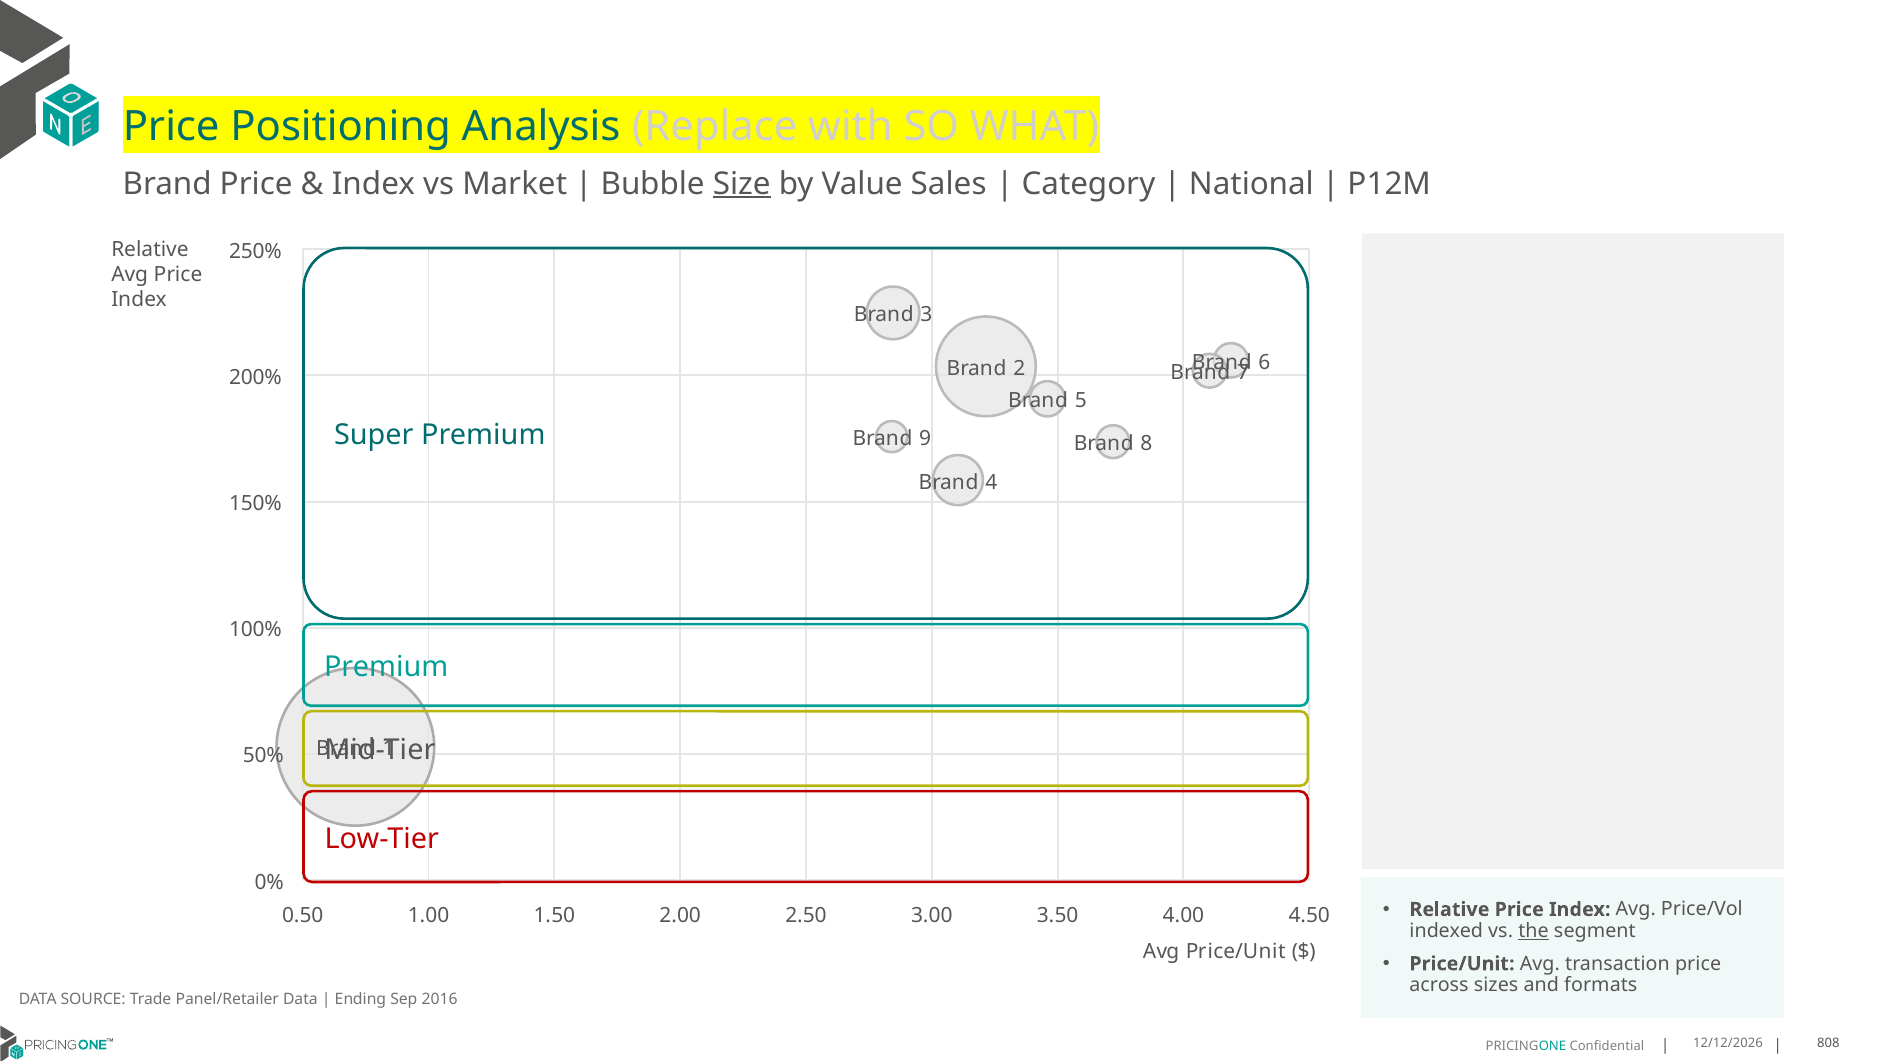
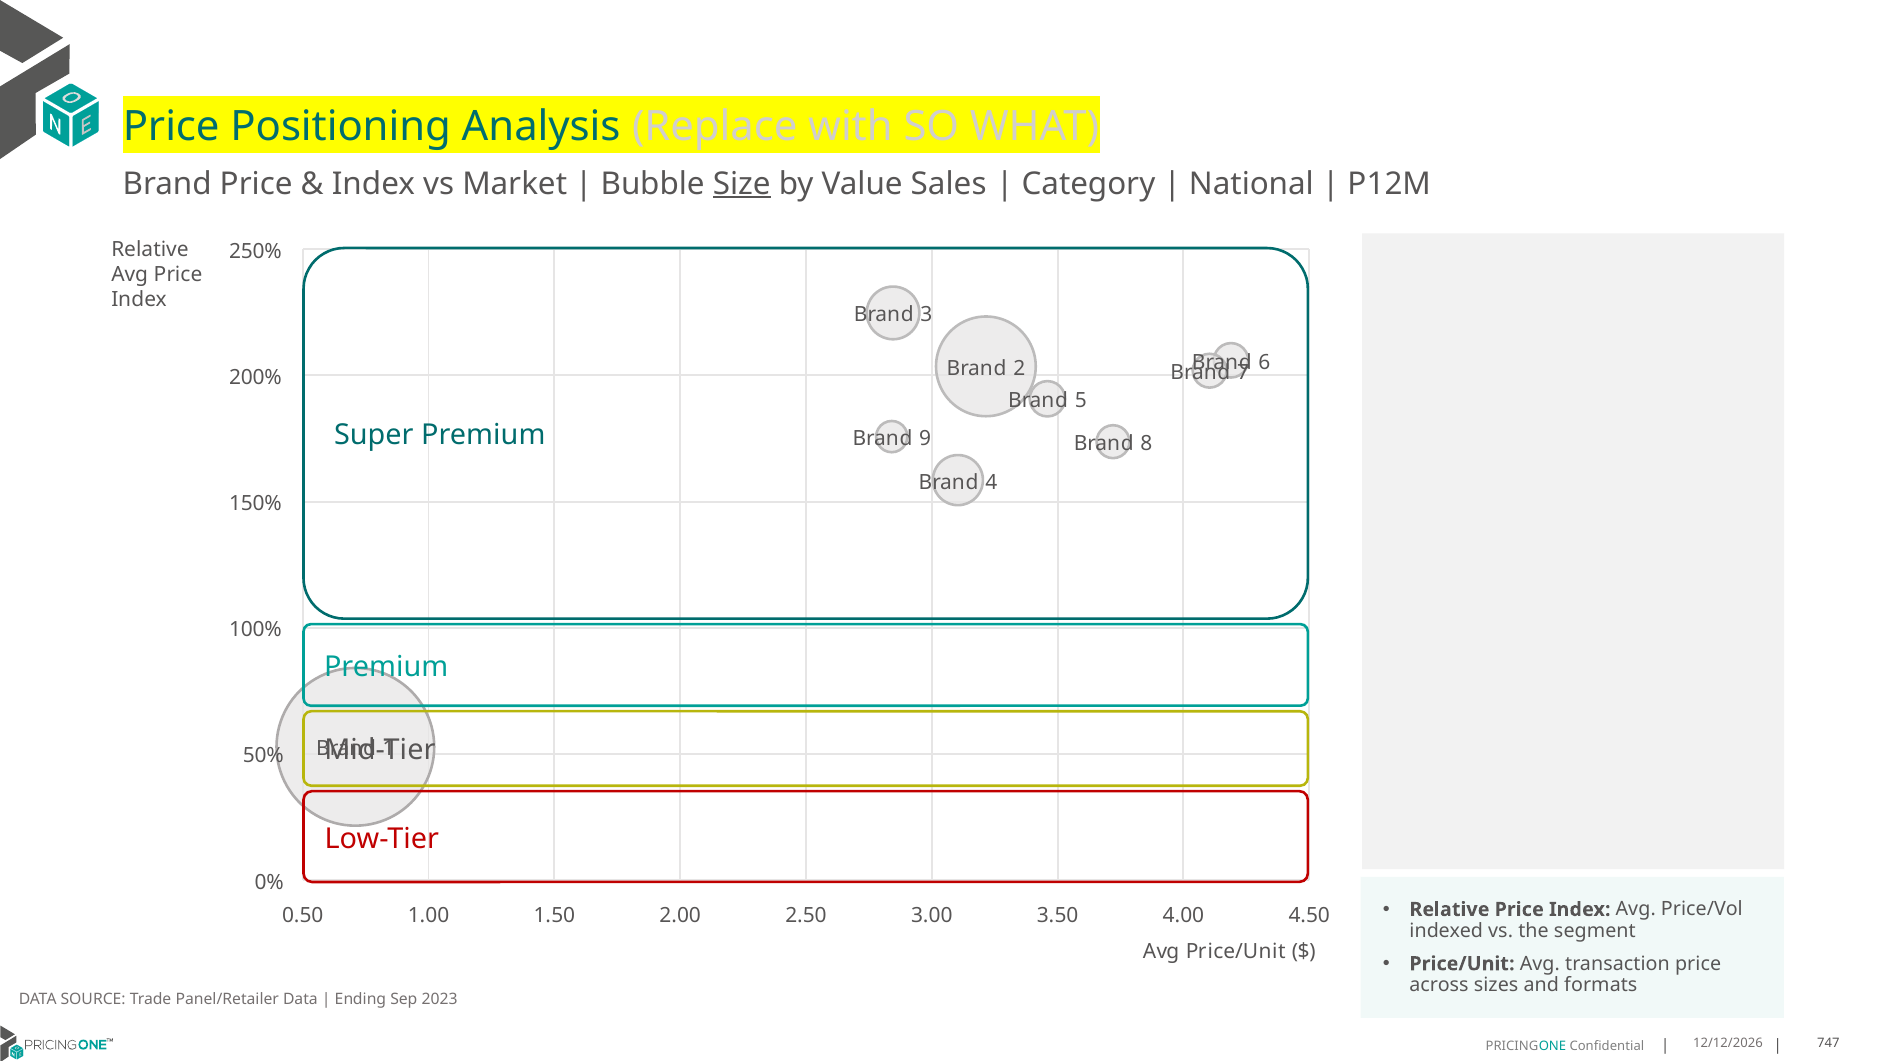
the underline: present -> none (1534, 931)
2016: 2016 -> 2023 (440, 999)
808: 808 -> 747 (1828, 1043)
